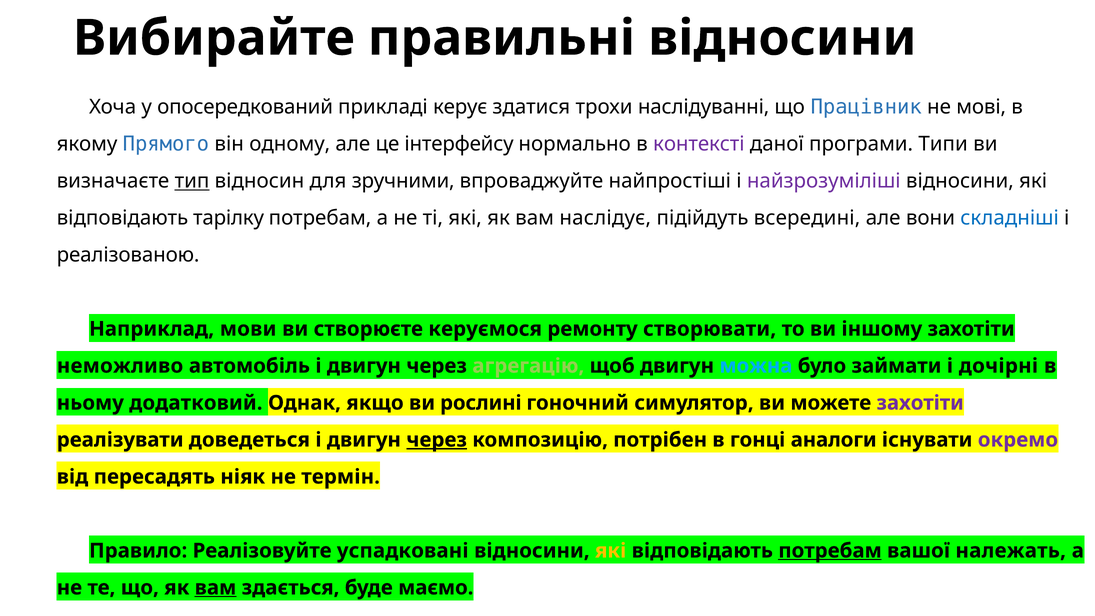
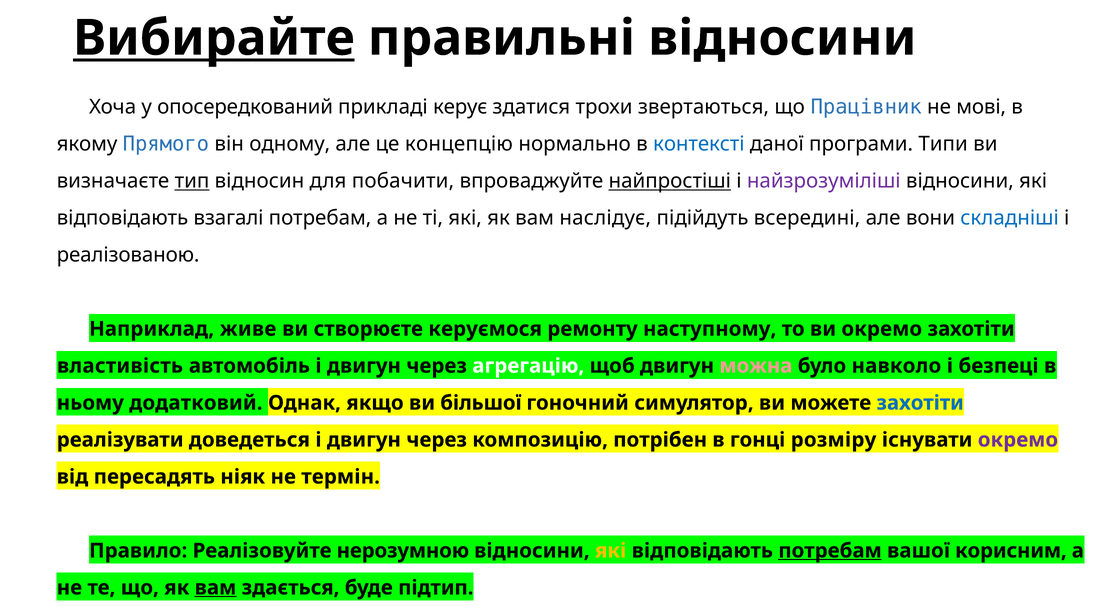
Вибирайте underline: none -> present (214, 38)
наслідуванні: наслідуванні -> звертаються (703, 107)
інтерфейсу: інтерфейсу -> концепцію (459, 144)
контексті colour: purple -> blue (699, 144)
зручними: зручними -> побачити (403, 181)
найпростіші underline: none -> present (670, 181)
тарілку: тарілку -> взагалі (229, 218)
мови: мови -> живе (248, 329)
створювати: створювати -> наступному (710, 329)
ви іншому: іншому -> окремо (882, 329)
неможливо: неможливо -> властивість (120, 366)
агрегацію colour: light green -> white (528, 366)
можна colour: light blue -> pink (756, 366)
займати: займати -> навколо (896, 366)
дочірні: дочірні -> безпеці (999, 366)
рослині: рослині -> більшої (481, 403)
захотіти colour: purple -> blue (920, 403)
через underline: present -> none (437, 440)
аналоги: аналоги -> розміру (833, 440)
успадковані: успадковані -> нерозумною (403, 551)
належать: належать -> корисним (1011, 551)
маємо: маємо -> підтип (436, 588)
